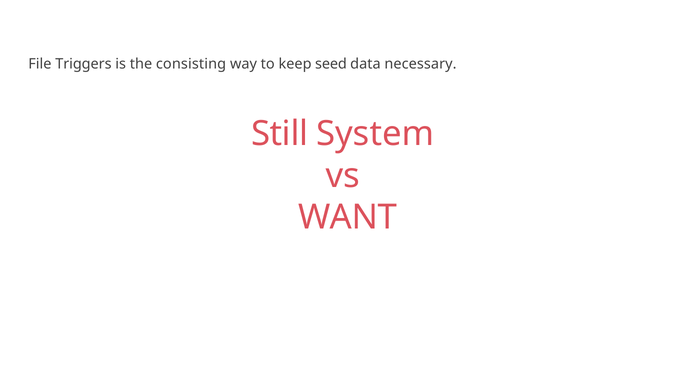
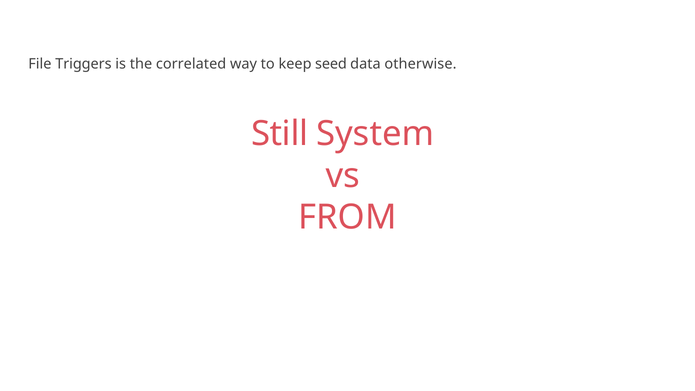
consisting: consisting -> correlated (191, 64)
necessary: necessary -> otherwise (420, 64)
WANT: WANT -> FROM (347, 217)
